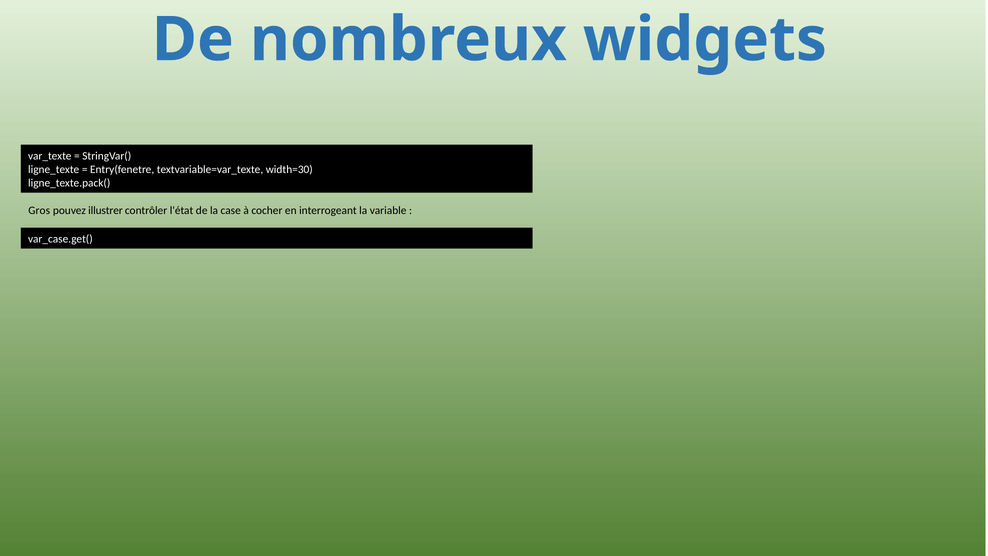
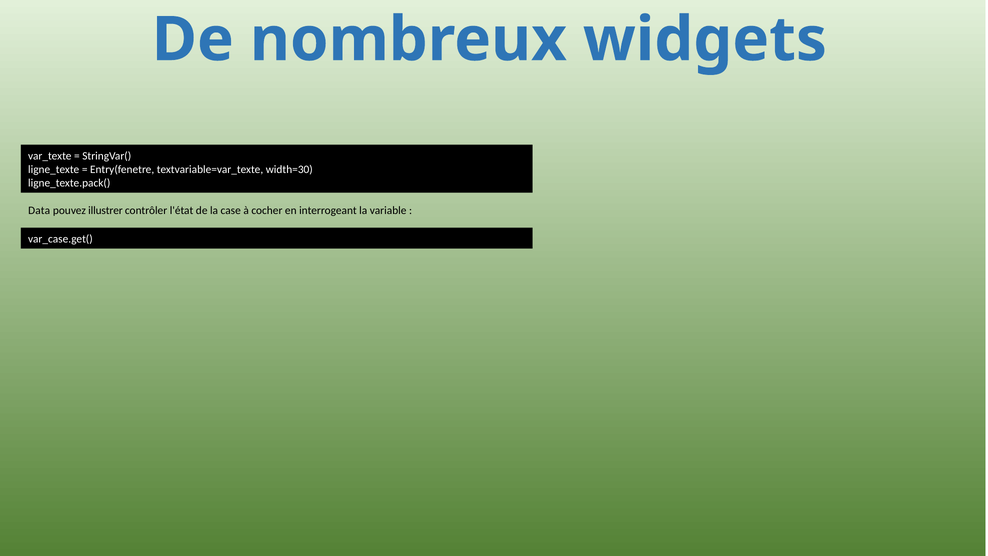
Gros: Gros -> Data (39, 210)
